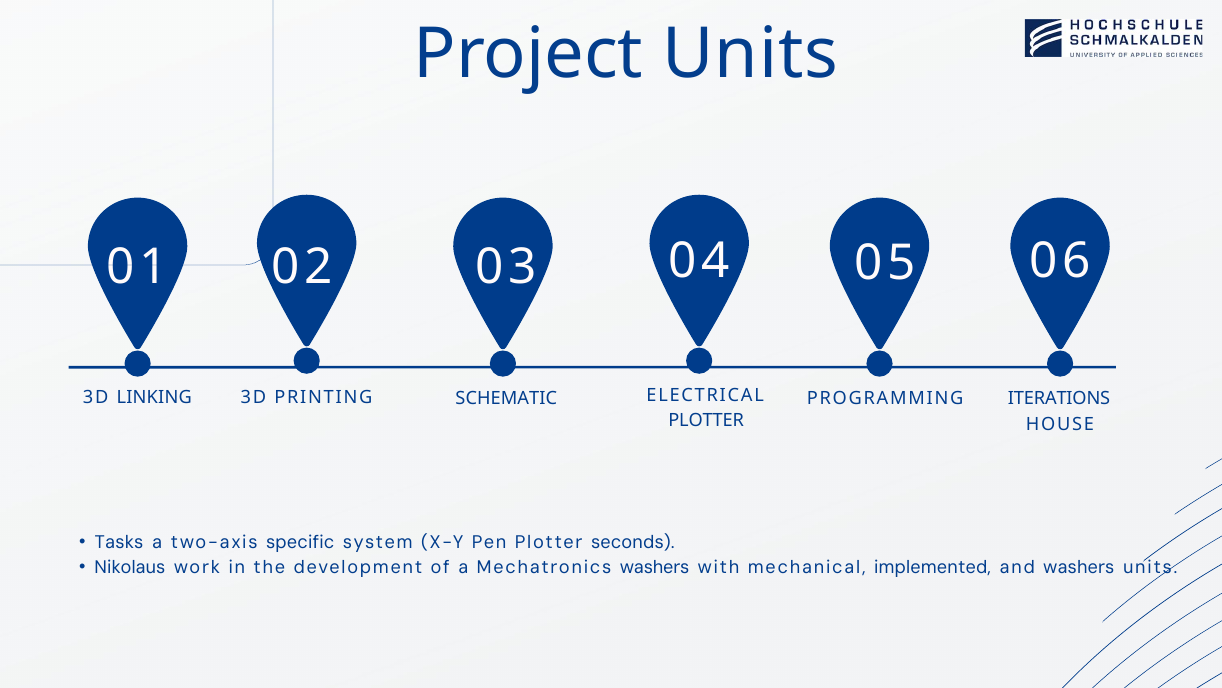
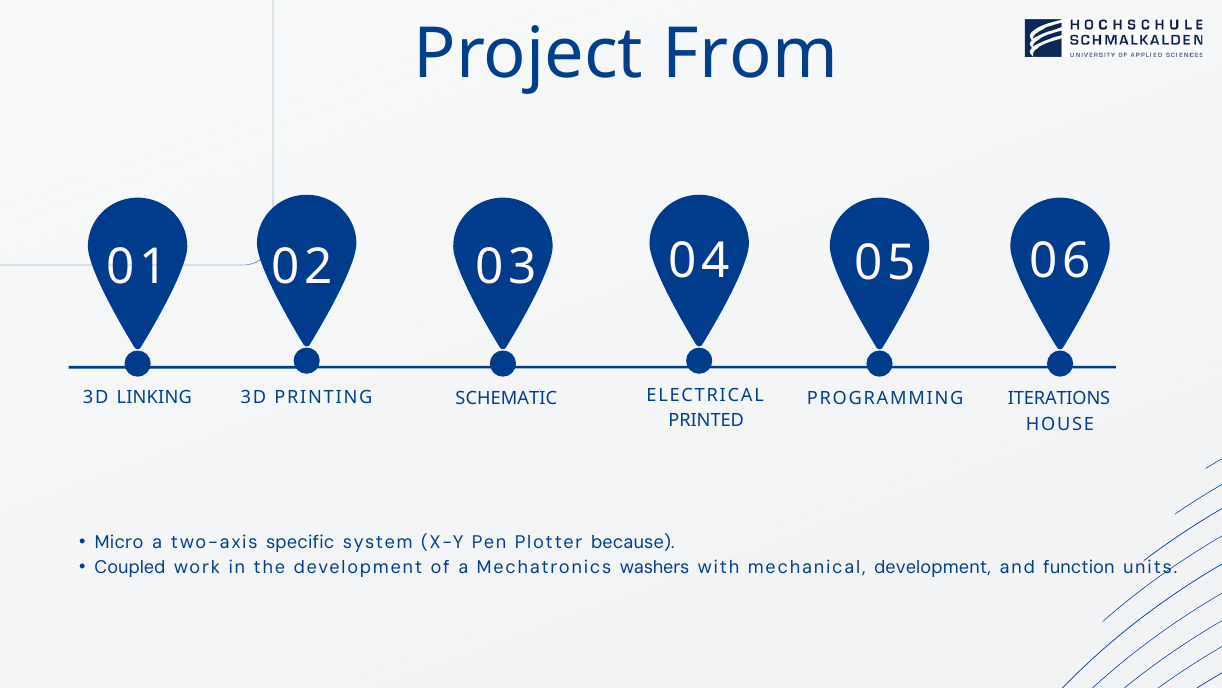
Project Units: Units -> From (750, 54)
PLOTTER: PLOTTER -> PRINTED (706, 420)
Tasks: Tasks -> Micro (119, 542)
seconds: seconds -> because (633, 542)
Nikolaus: Nikolaus -> Coupled (130, 567)
mechanical implemented: implemented -> development (933, 567)
and washers: washers -> function (1079, 567)
